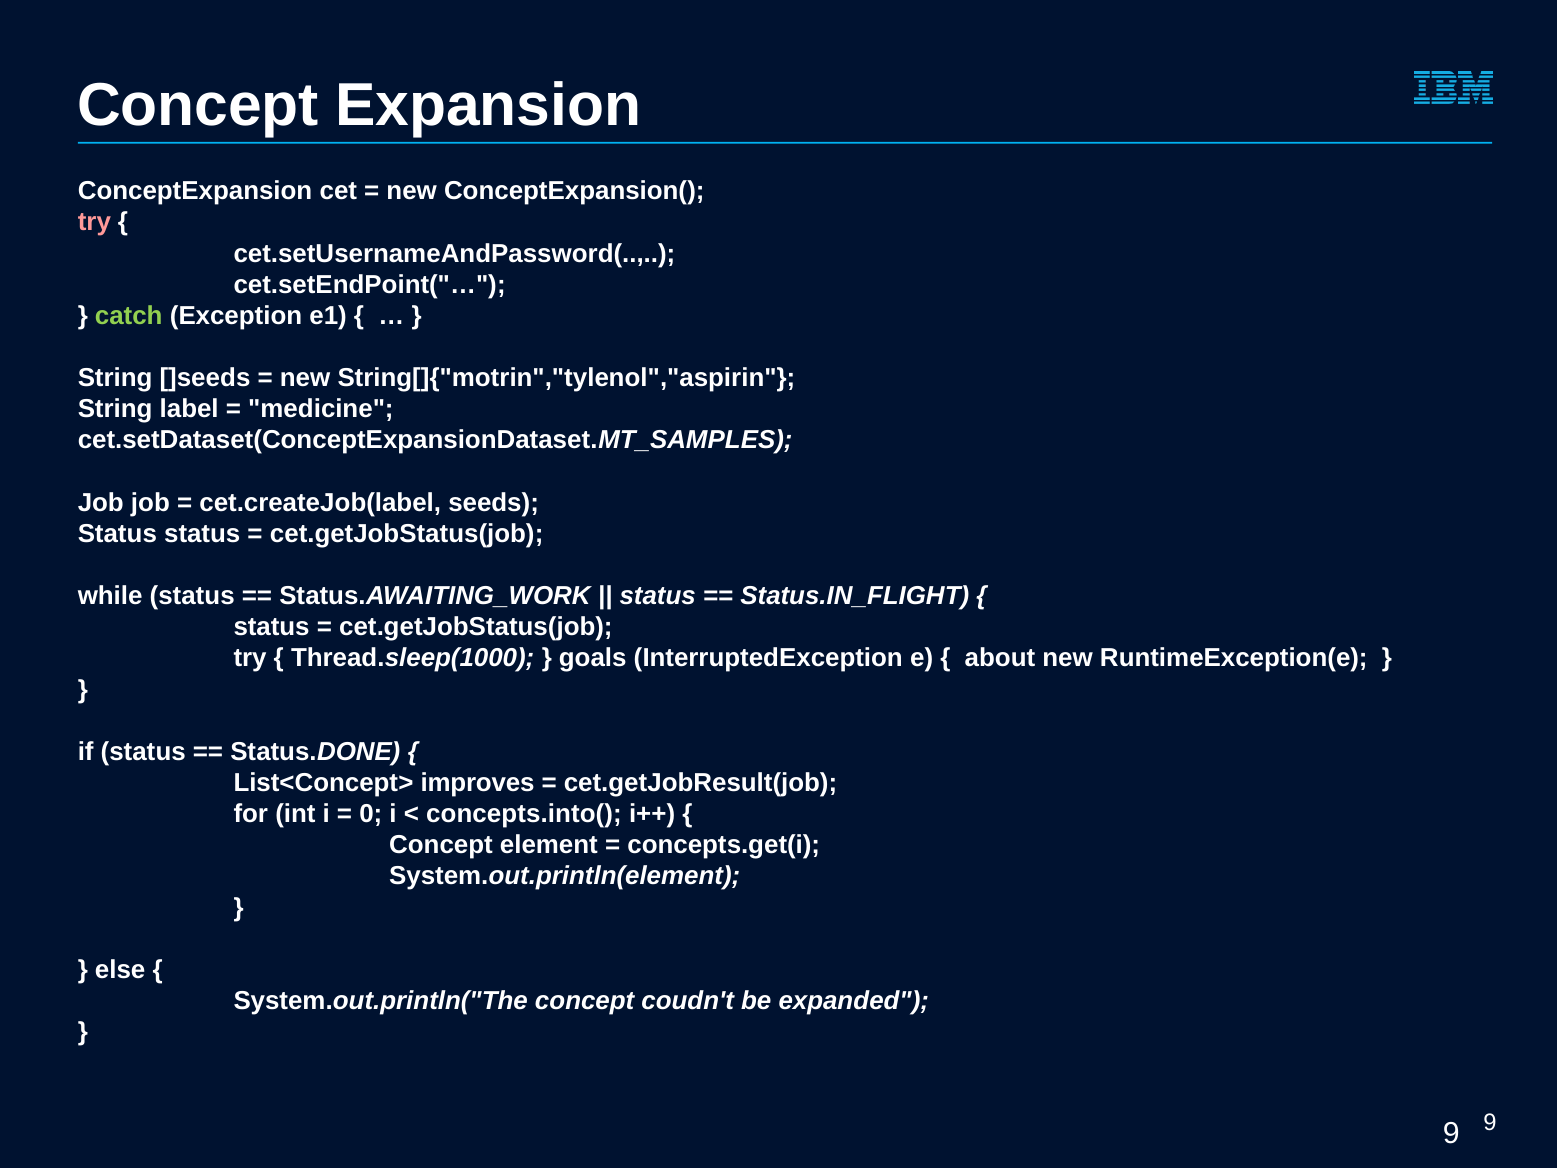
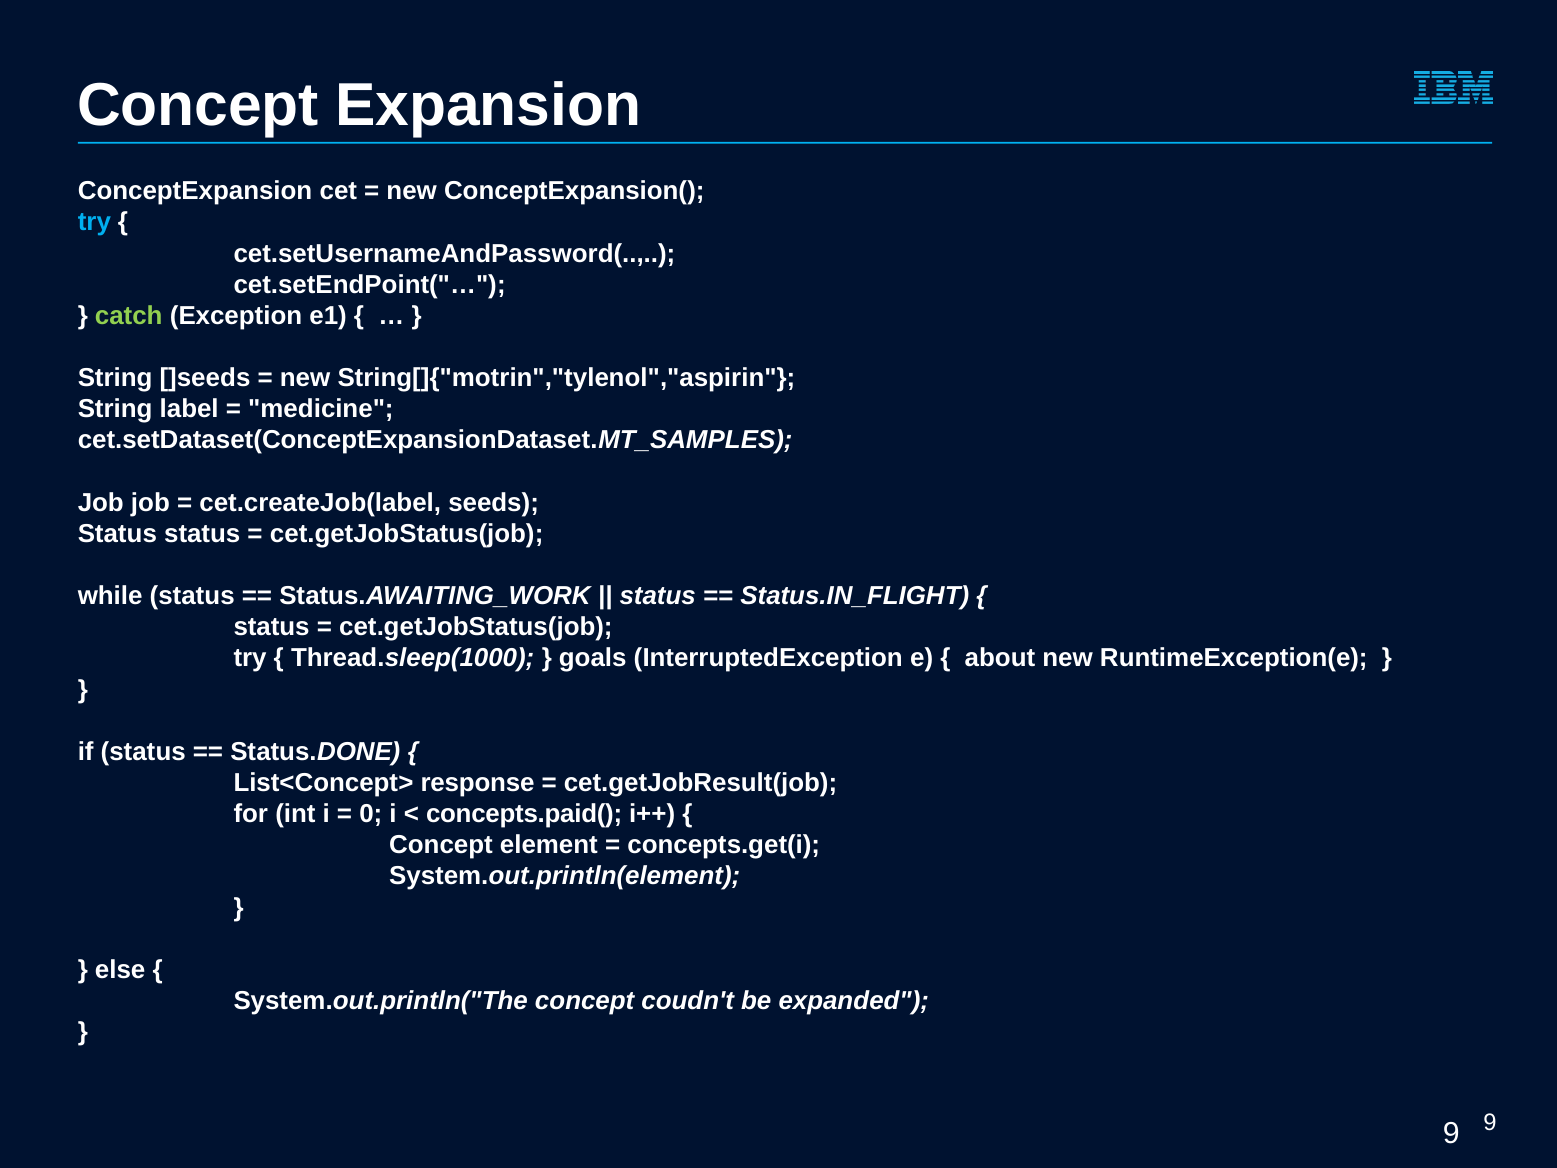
try colour: pink -> light blue (94, 222)
improves: improves -> response (477, 783)
concepts.into(: concepts.into( -> concepts.paid( (524, 814)
